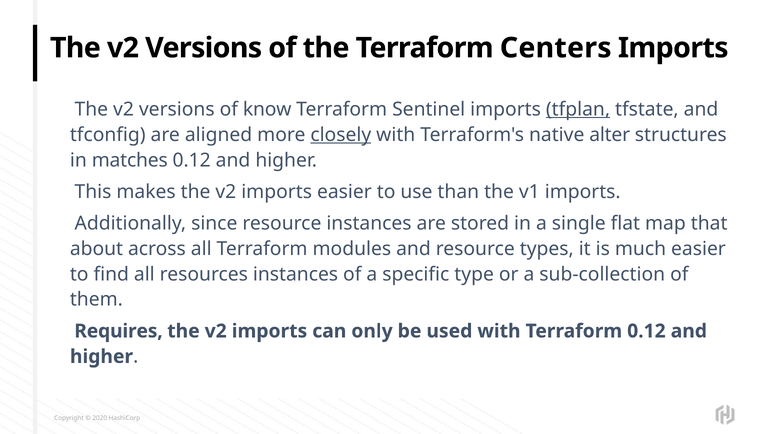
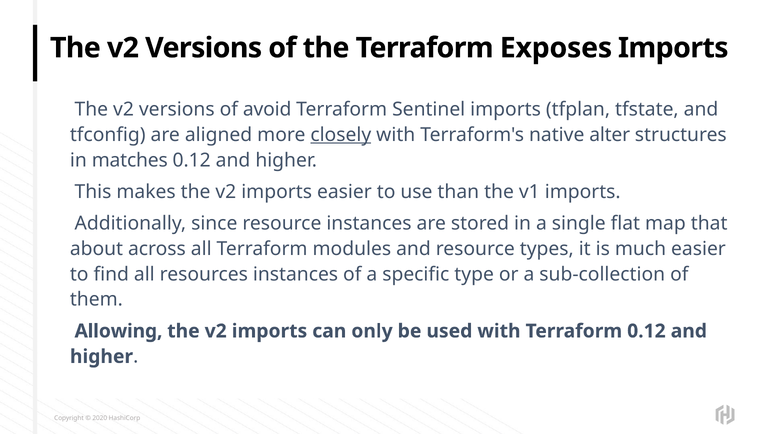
Centers: Centers -> Exposes (556, 48)
know: know -> avoid (267, 109)
tfplan underline: present -> none (578, 109)
Requires: Requires -> Allowing (119, 331)
